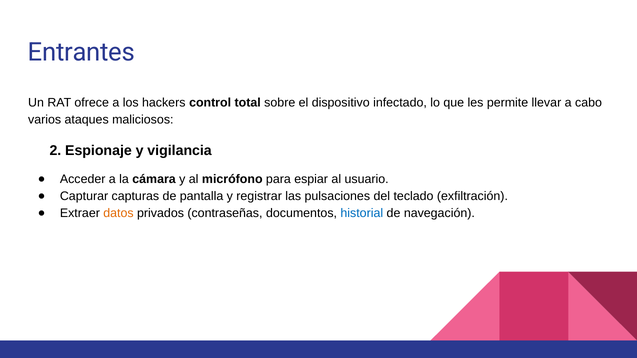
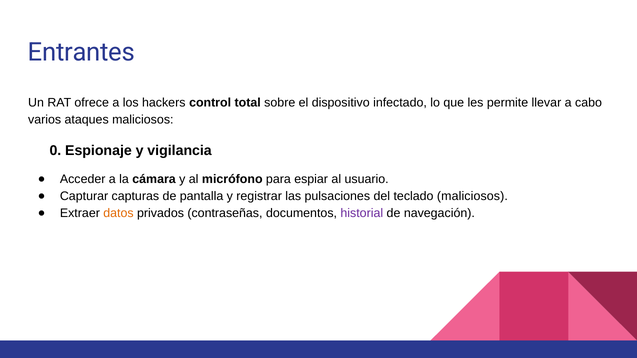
2: 2 -> 0 (55, 151)
teclado exfiltración: exfiltración -> maliciosos (472, 196)
historial colour: blue -> purple (362, 214)
